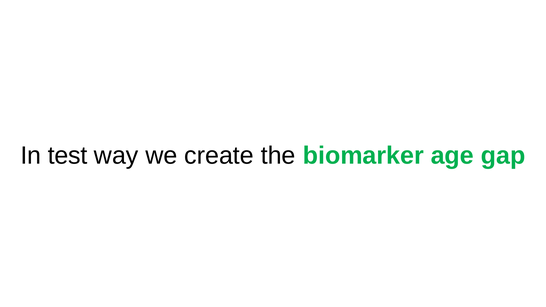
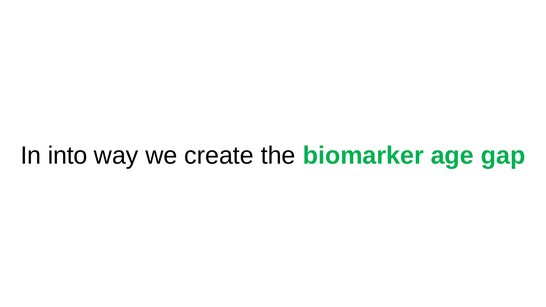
test: test -> into (68, 156)
